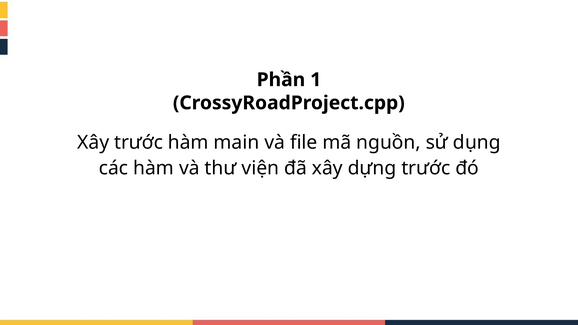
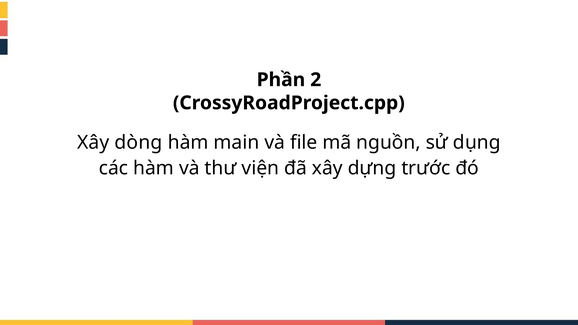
1: 1 -> 2 (316, 80)
Xây trước: trước -> dòng (138, 143)
